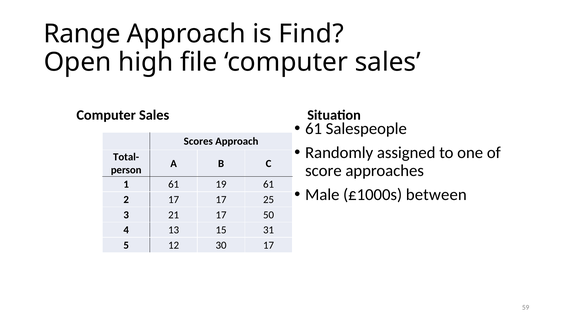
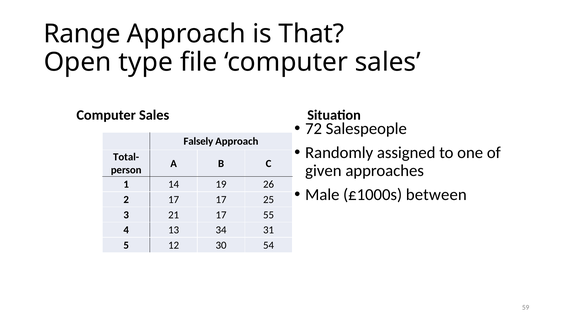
Find: Find -> That (311, 34)
high: high -> type (146, 62)
61: 61 -> 72 (314, 129)
Scores: Scores -> Falsely (198, 141)
score: score -> given (323, 171)
1 61: 61 -> 14 (174, 185)
19 61: 61 -> 26 (269, 185)
50: 50 -> 55 (269, 215)
15: 15 -> 34 (221, 230)
30 17: 17 -> 54 (269, 246)
